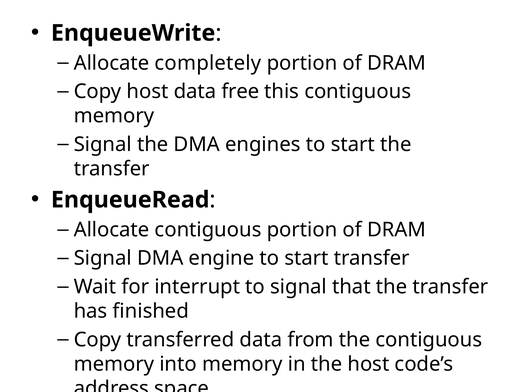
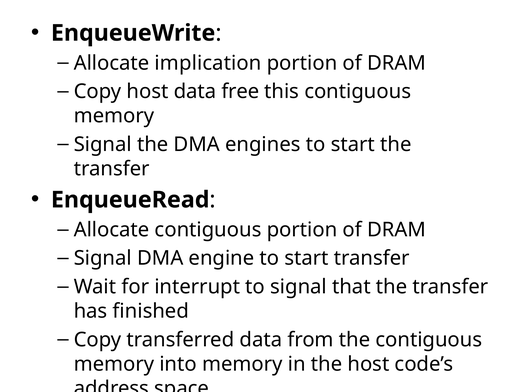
completely: completely -> implication (208, 63)
